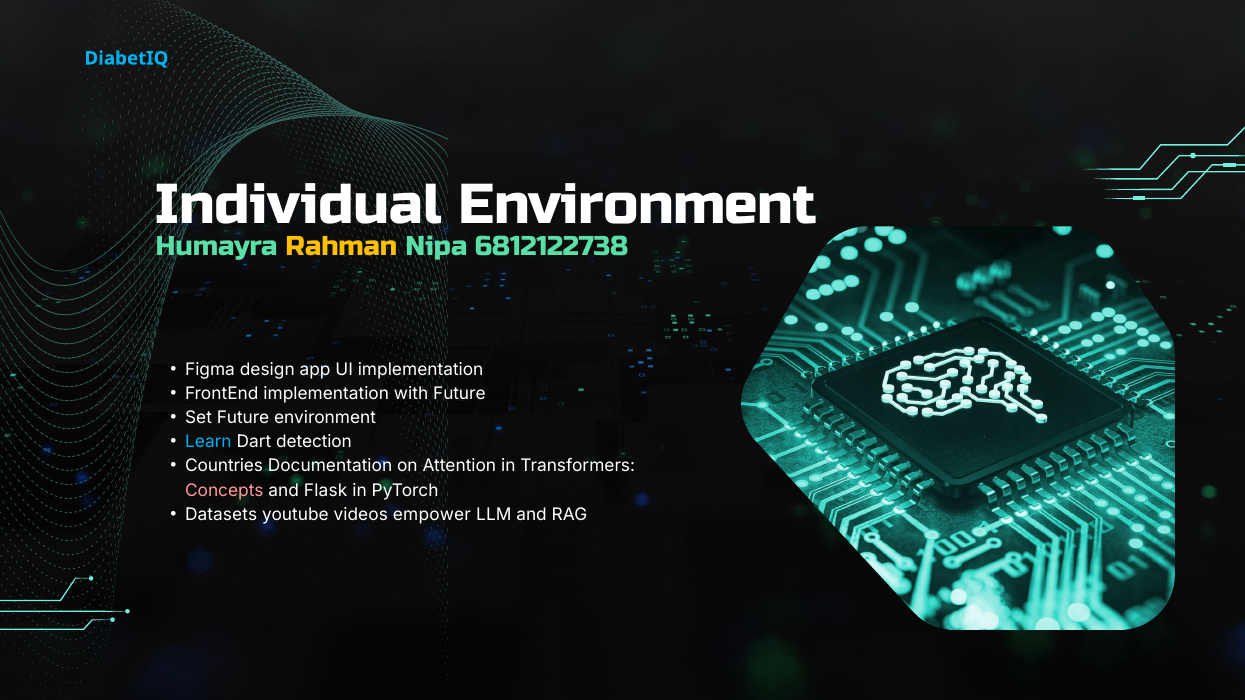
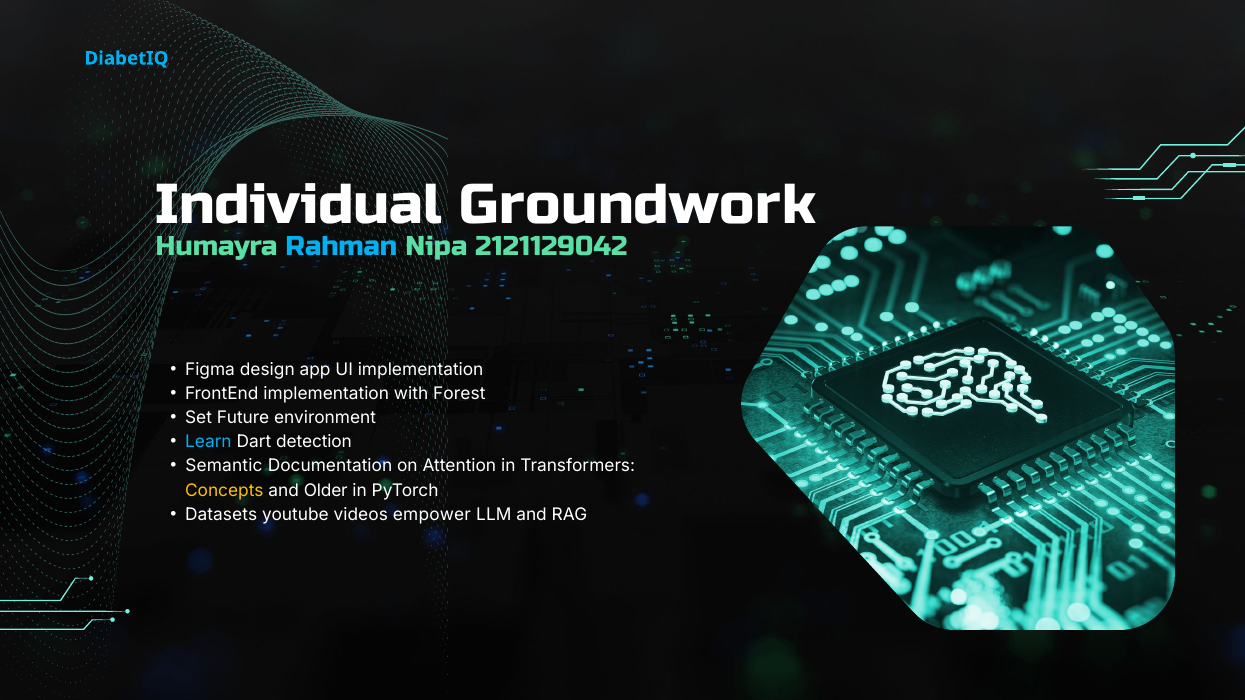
Individual Environment: Environment -> Groundwork (638, 205)
Rahman colour: yellow -> light blue (341, 247)
6812122738: 6812122738 -> 2121129042 (551, 247)
with Future: Future -> Forest (459, 394)
Countries: Countries -> Semantic (224, 466)
Concepts colour: pink -> yellow (224, 491)
Flask: Flask -> Older (326, 491)
